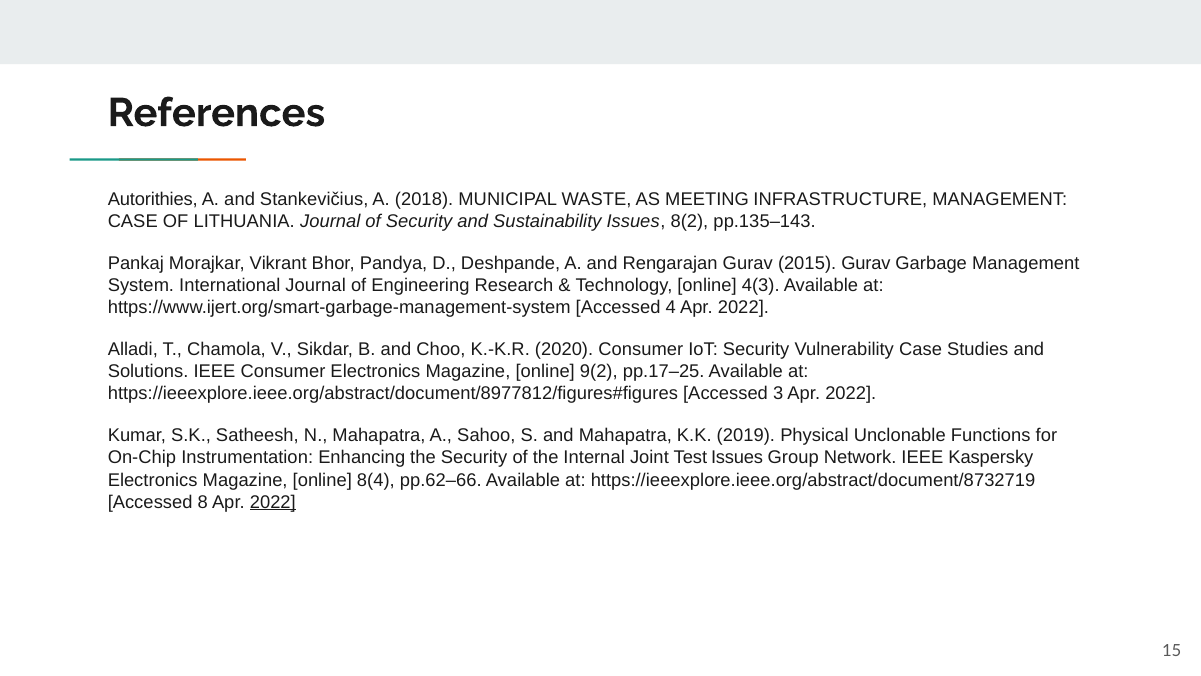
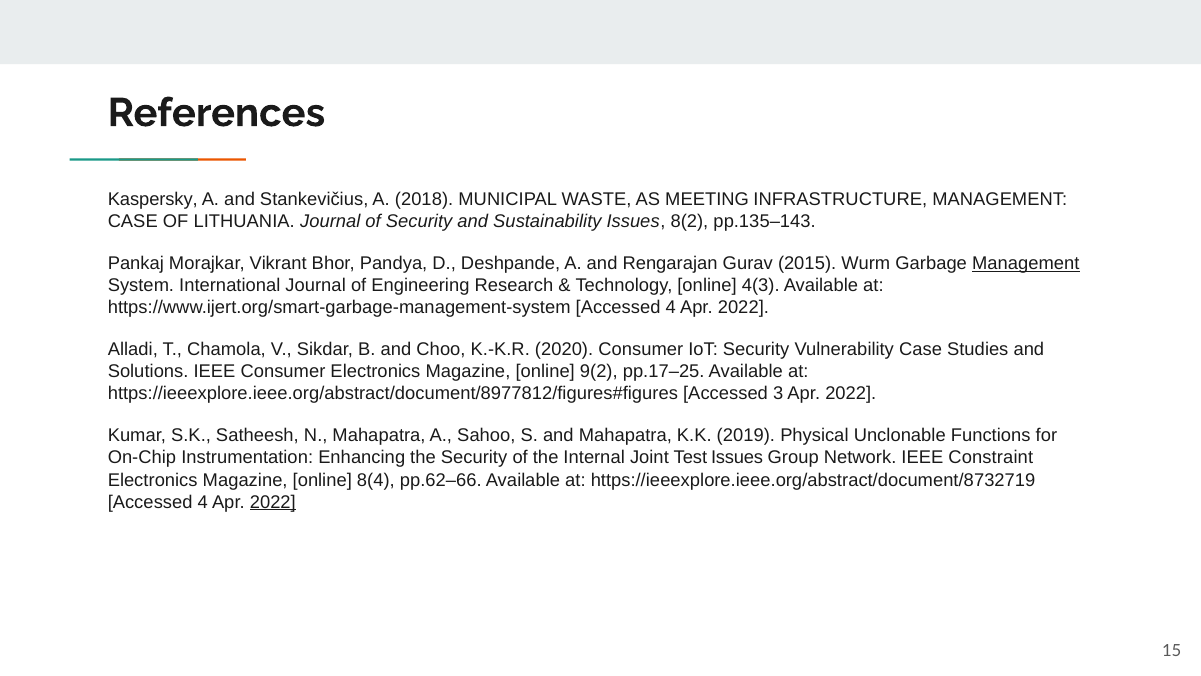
Autorithies: Autorithies -> Kaspersky (153, 199)
2015 Gurav: Gurav -> Wurm (866, 263)
Management underline: none -> present (1026, 263)
Kaspersky: Kaspersky -> Constraint (991, 458)
8: 8 -> 4 (203, 502)
